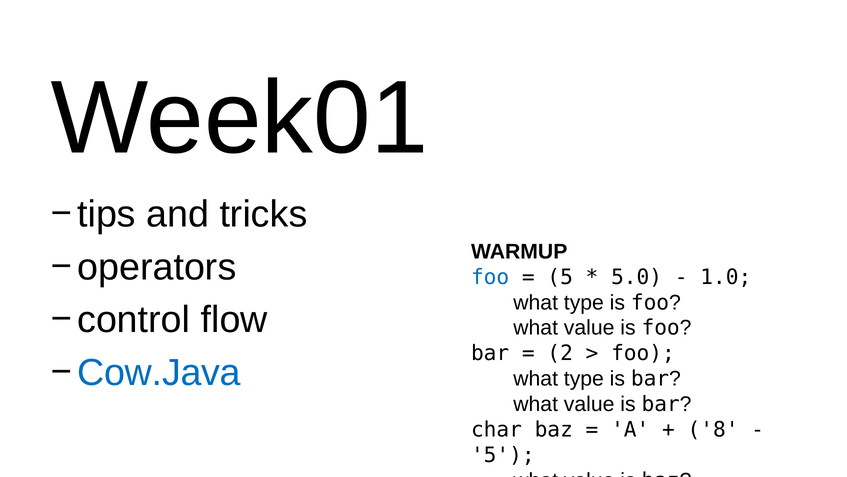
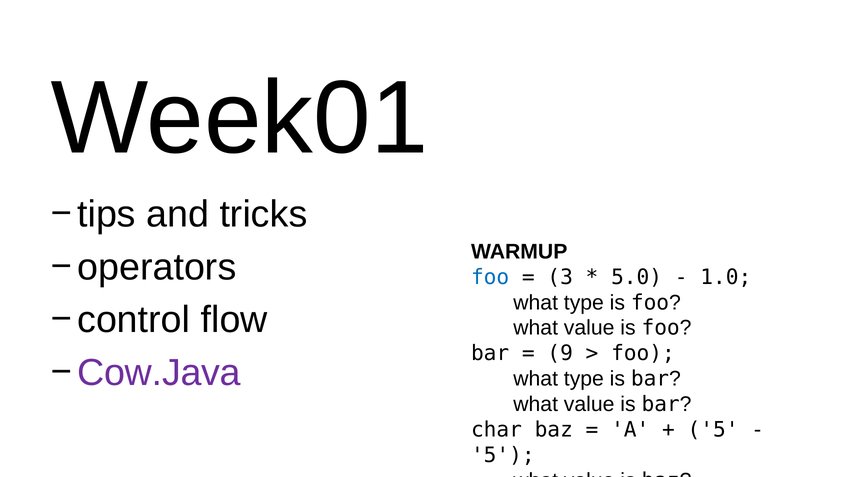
5: 5 -> 3 (560, 277)
2: 2 -> 9 (560, 353)
Cow.Java colour: blue -> purple (159, 372)
8: 8 -> 5 (713, 429)
